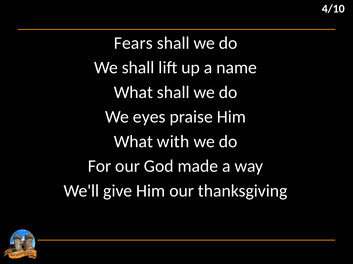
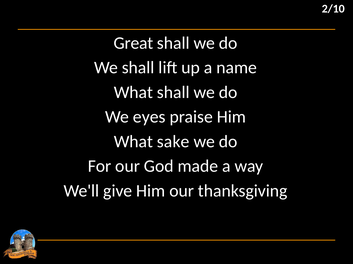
4/10: 4/10 -> 2/10 (333, 9)
Fears: Fears -> Great (133, 43)
with: with -> sake (173, 142)
